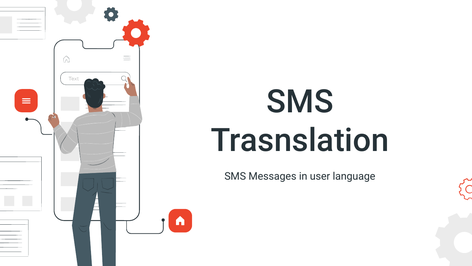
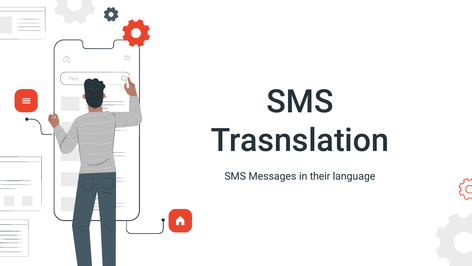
user: user -> their (320, 176)
